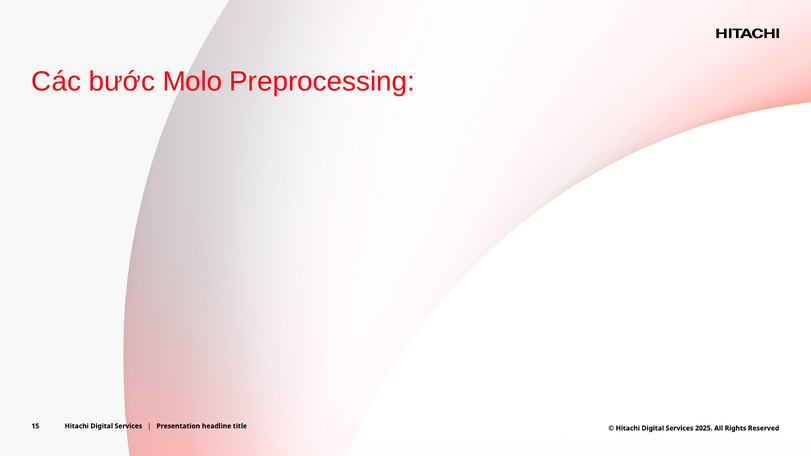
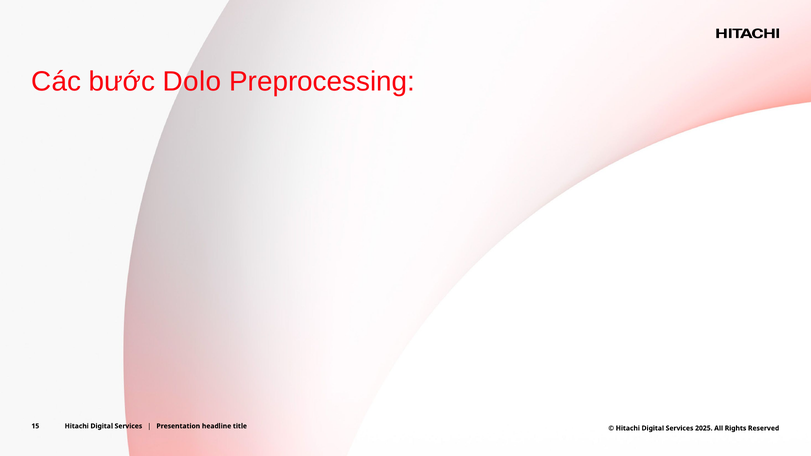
Molo: Molo -> Dolo (192, 82)
